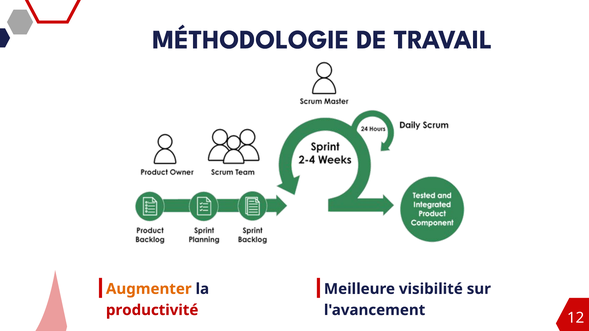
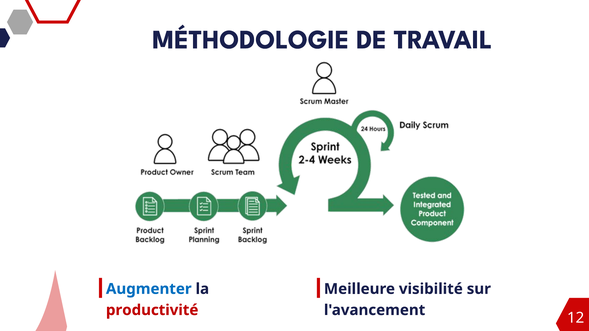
Augmenter colour: orange -> blue (149, 289)
